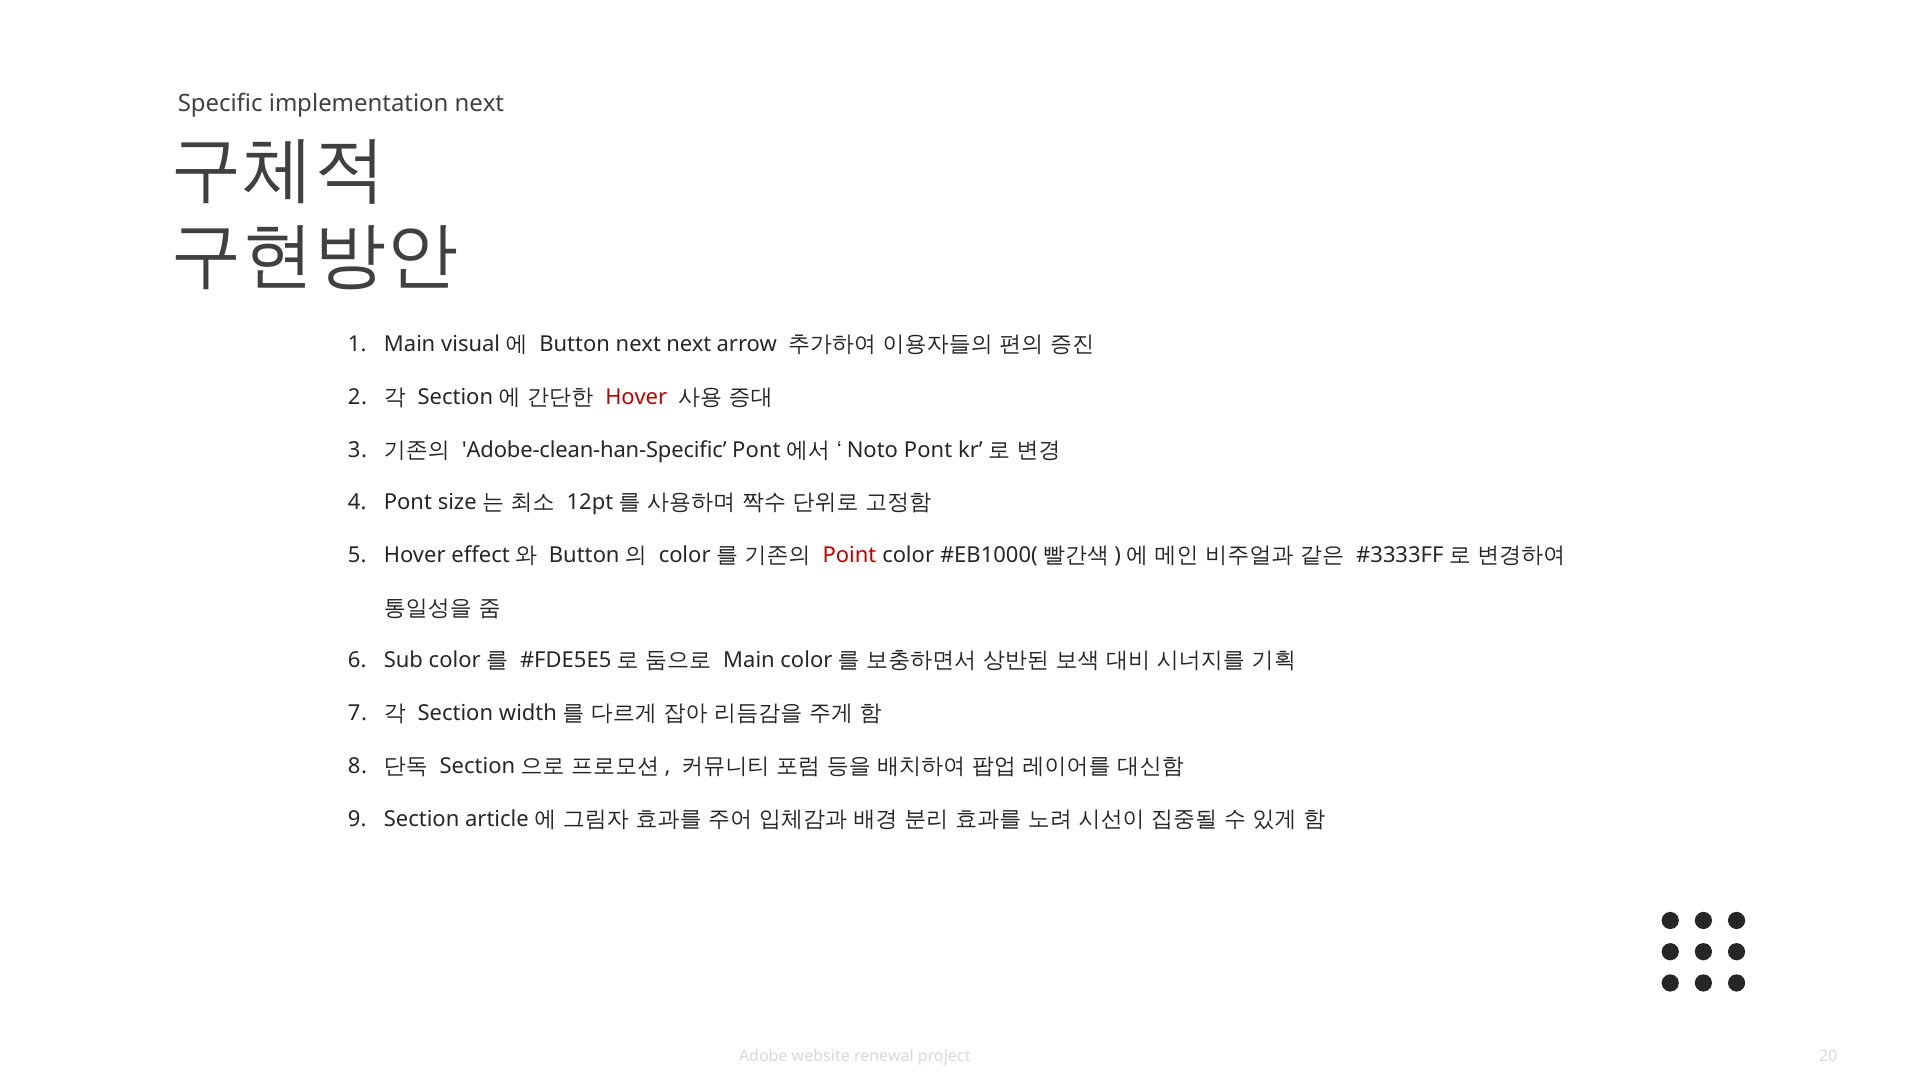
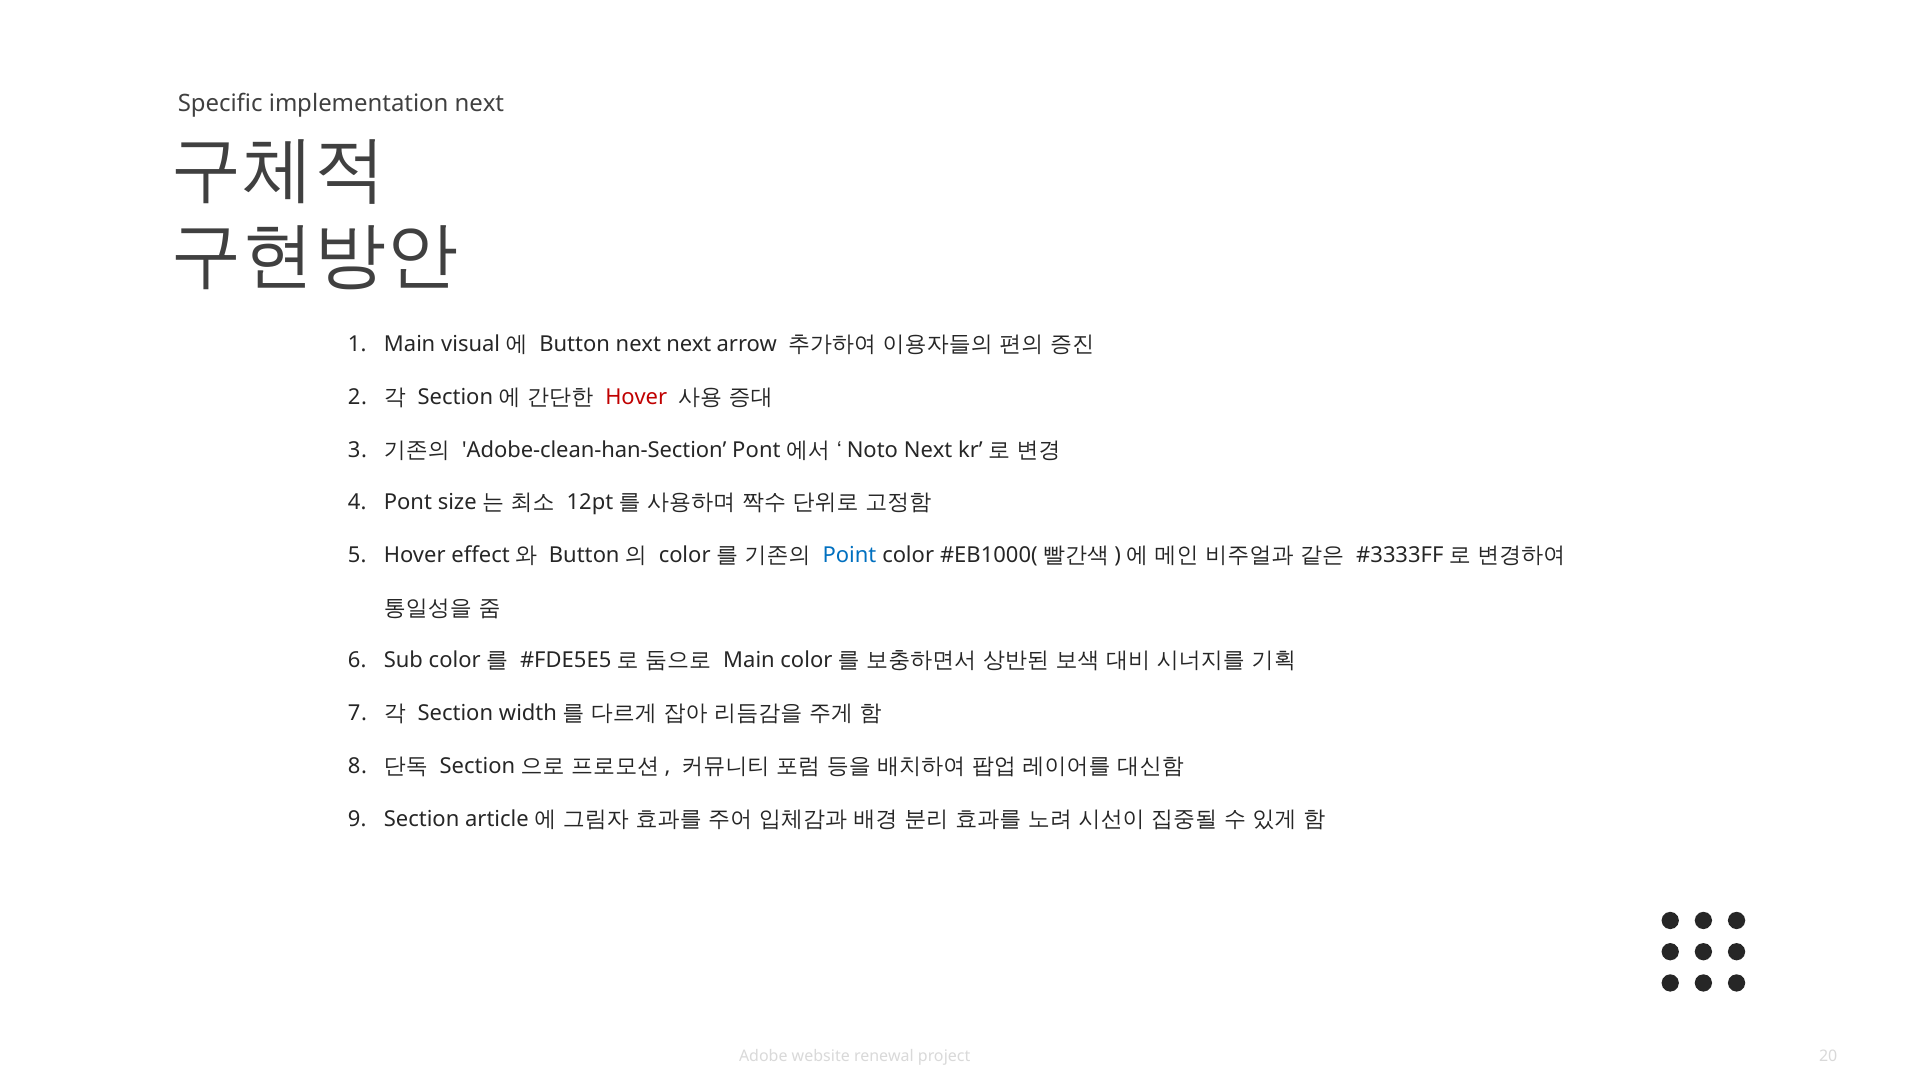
Adobe-clean-han-Specific: Adobe-clean-han-Specific -> Adobe-clean-han-Section (594, 450)
Noto Pont: Pont -> Next (928, 450)
Point colour: red -> blue (850, 555)
